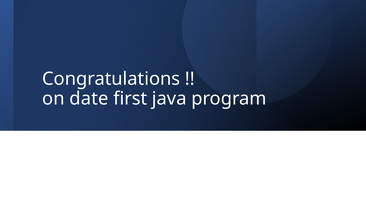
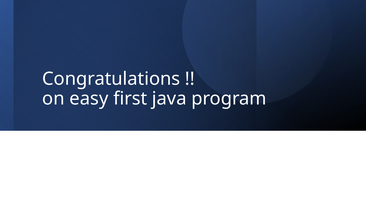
date: date -> easy (89, 99)
